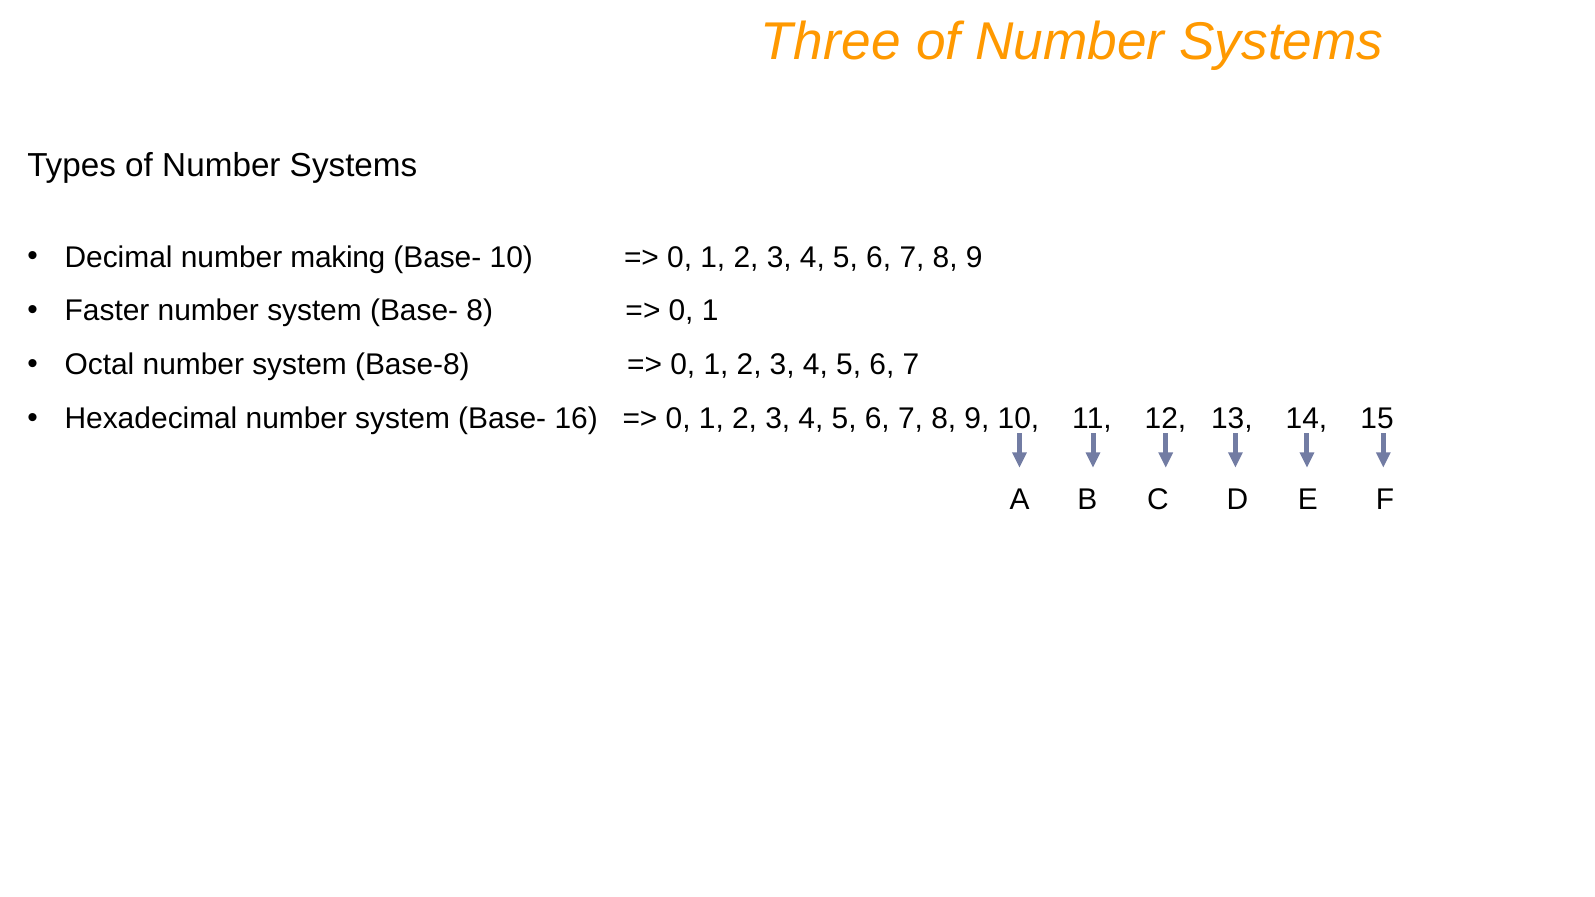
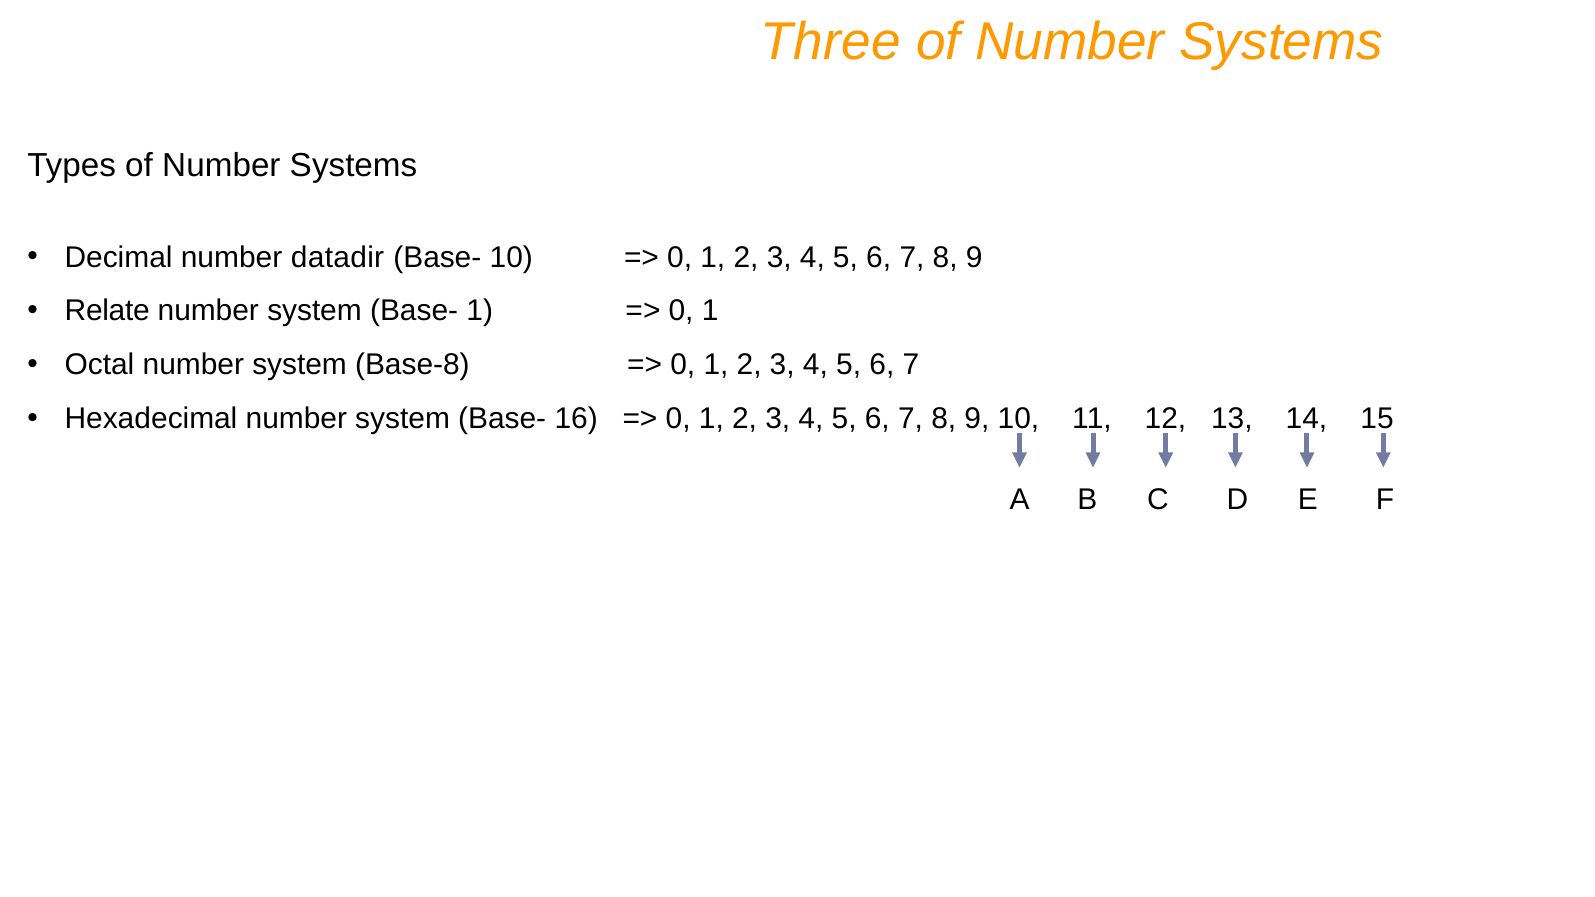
making: making -> datadir (338, 257)
Faster: Faster -> Relate (107, 311)
Base- 8: 8 -> 1 (480, 311)
